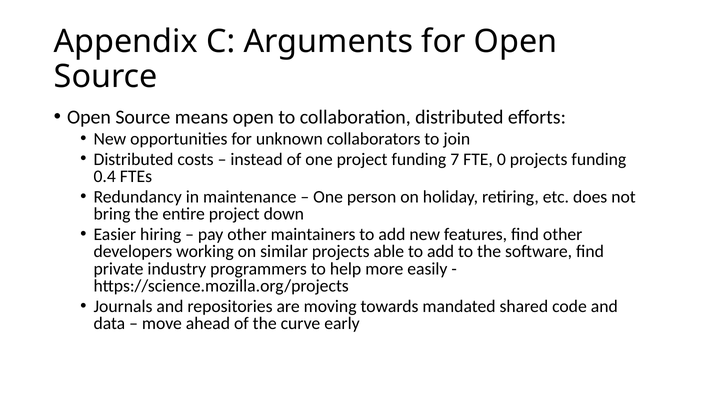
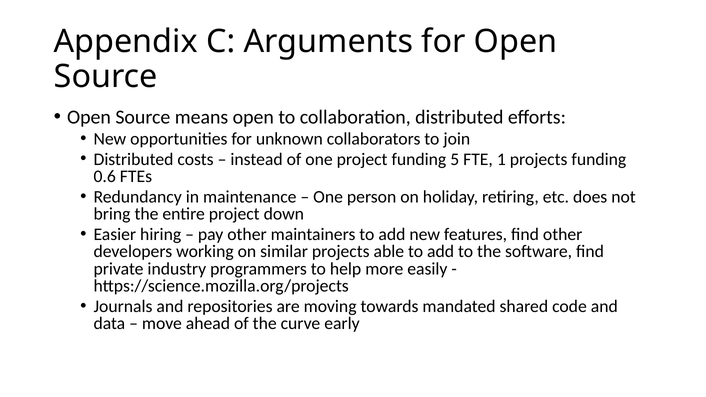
7: 7 -> 5 (455, 159)
0: 0 -> 1 (501, 159)
0.4: 0.4 -> 0.6 (105, 176)
